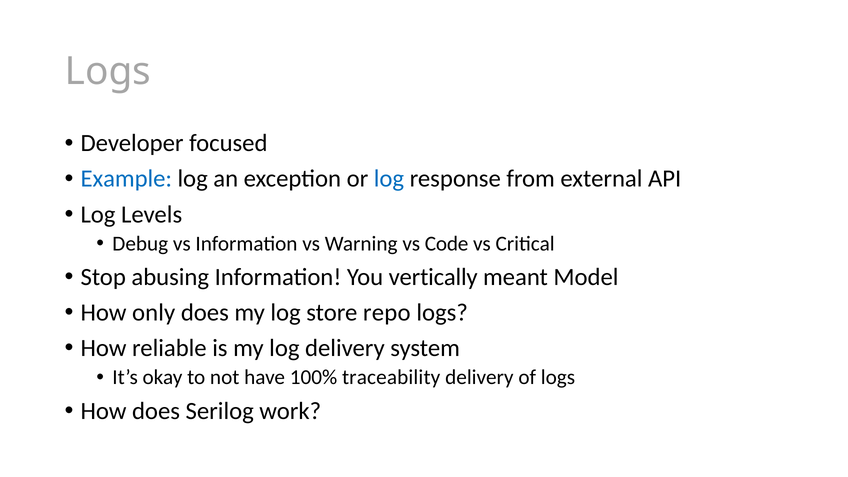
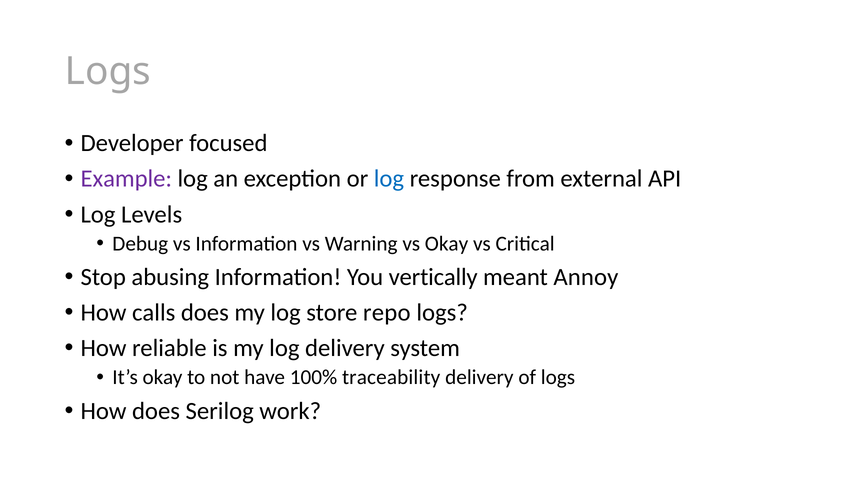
Example colour: blue -> purple (126, 179)
vs Code: Code -> Okay (447, 244)
Model: Model -> Annoy (586, 277)
only: only -> calls (154, 313)
